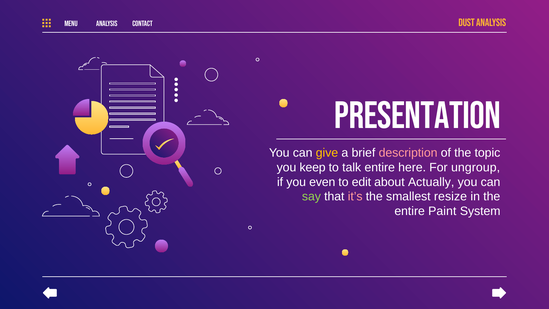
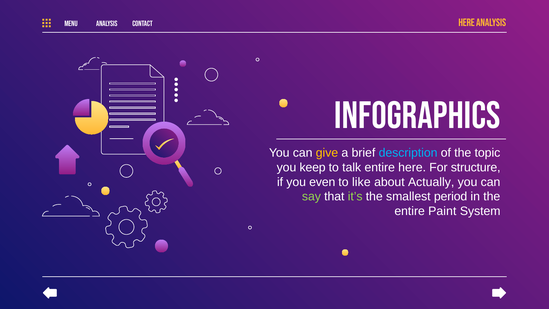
Dust: Dust -> Here (467, 23)
PRESENTATION: PRESENTATION -> INFOGRAPHICS (417, 115)
description colour: pink -> light blue (408, 153)
ungroup: ungroup -> structure (476, 167)
edit: edit -> like (361, 182)
it’s colour: pink -> light green (355, 197)
resize: resize -> period (451, 197)
